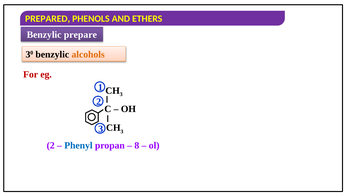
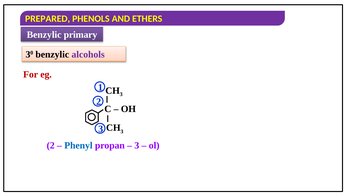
prepare: prepare -> primary (80, 35)
alcohols colour: orange -> purple (88, 55)
8: 8 -> 3 (137, 146)
